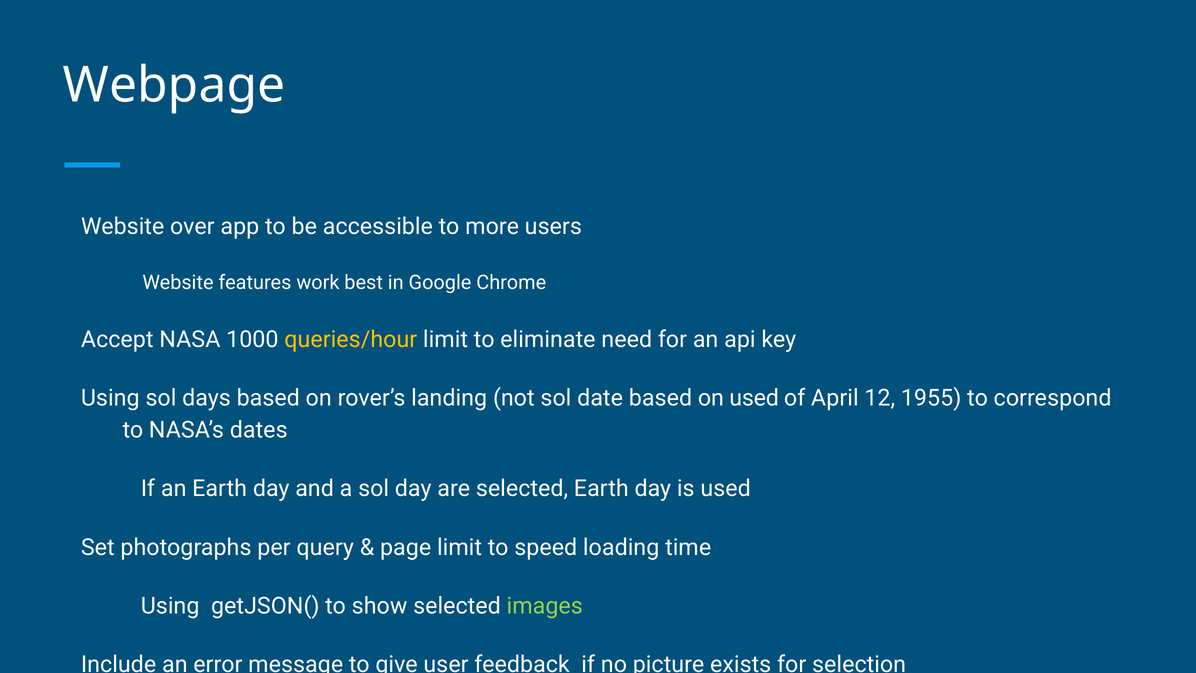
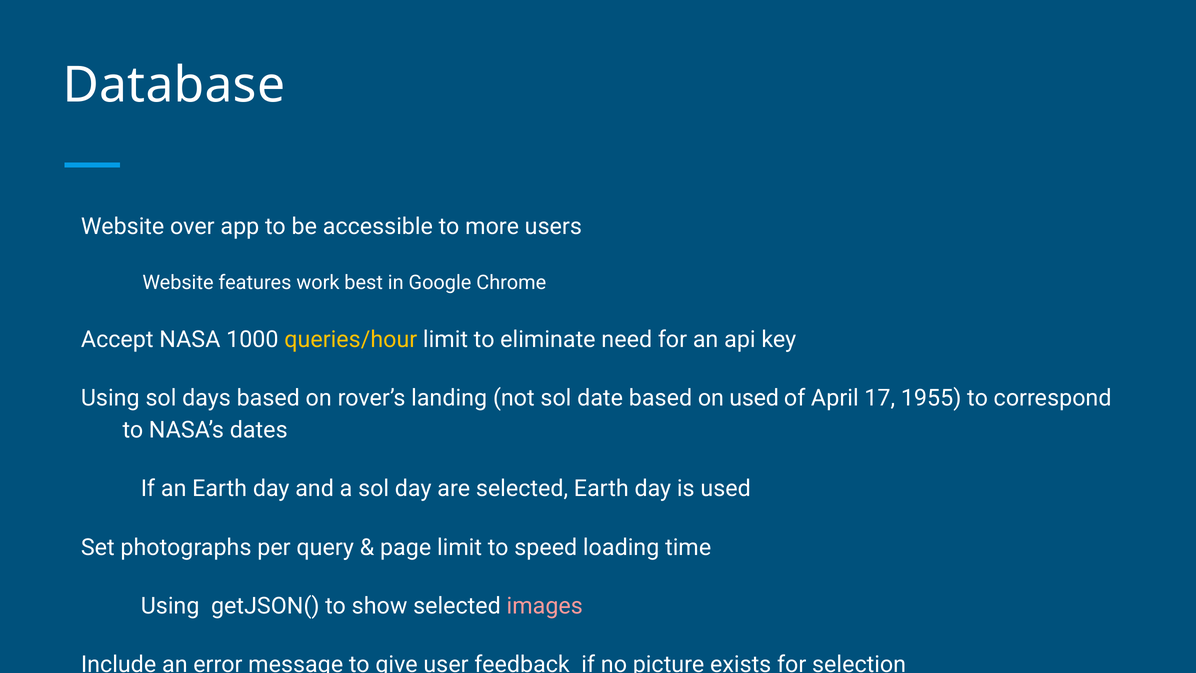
Webpage: Webpage -> Database (174, 85)
12: 12 -> 17 (880, 398)
images colour: light green -> pink (545, 606)
